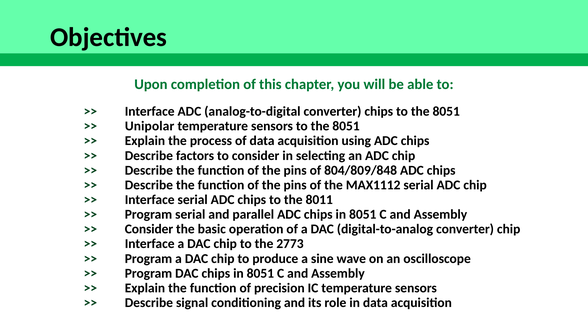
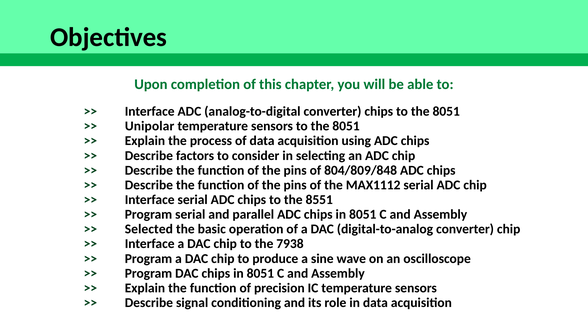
8011: 8011 -> 8551 (319, 200)
Consider: Consider -> Selected (149, 229)
2773: 2773 -> 7938 (290, 244)
